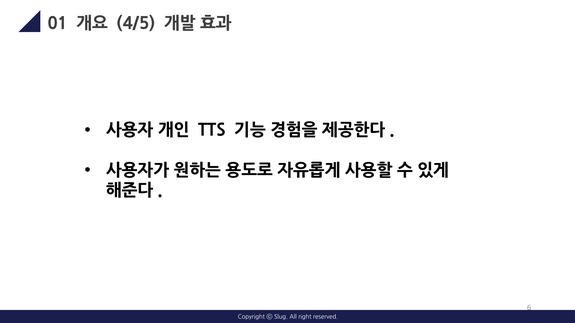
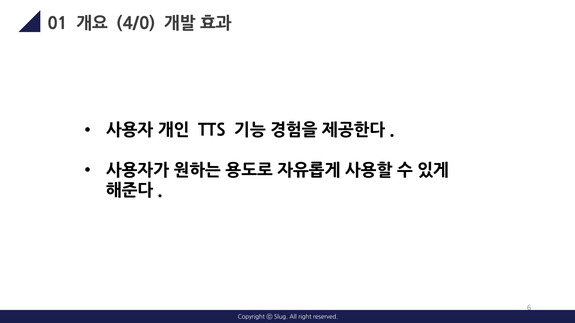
4/5: 4/5 -> 4/0 (136, 24)
